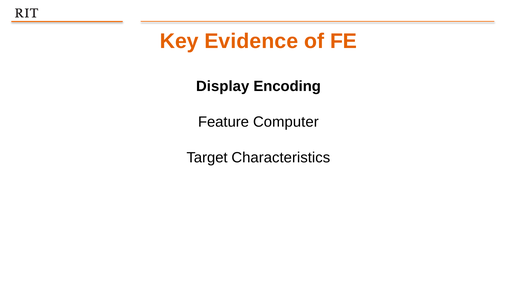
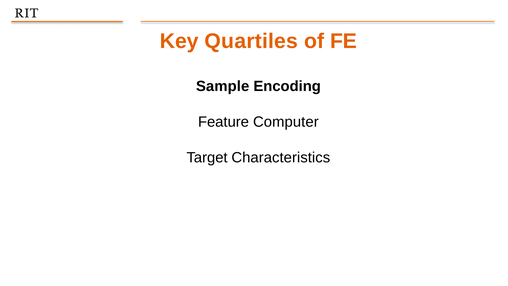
Evidence: Evidence -> Quartiles (251, 41)
Display: Display -> Sample (223, 86)
